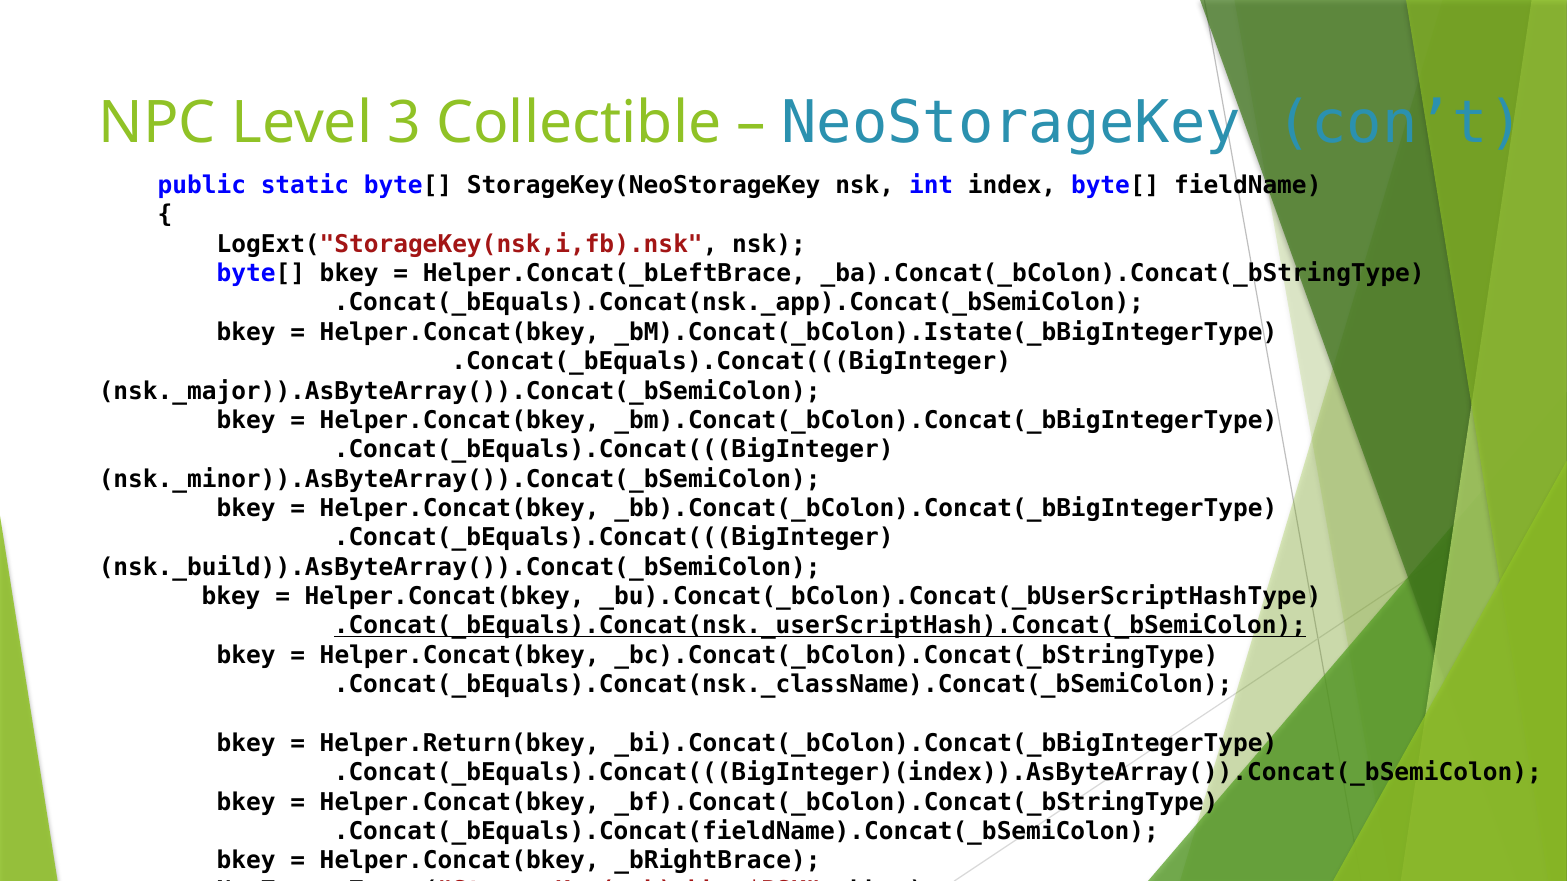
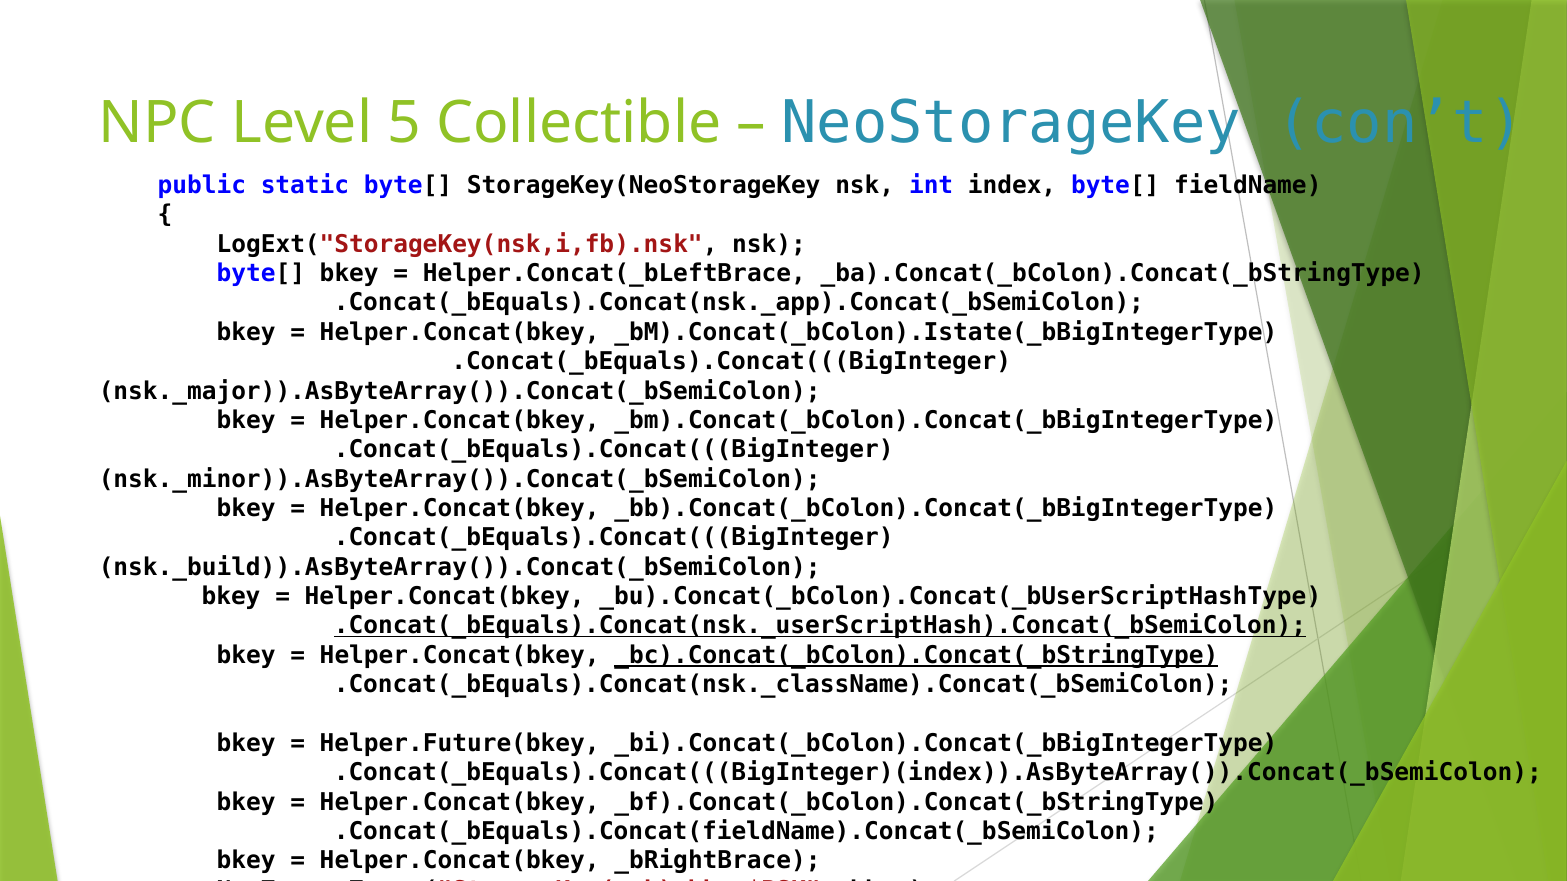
3: 3 -> 5 (404, 124)
_bc).Concat(_bColon).Concat(_bStringType underline: none -> present (916, 656)
Helper.Return(bkey: Helper.Return(bkey -> Helper.Future(bkey (460, 744)
